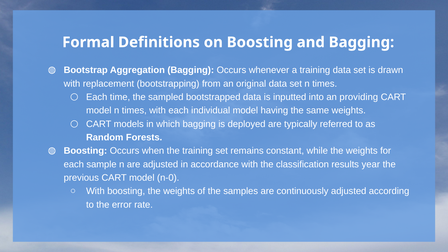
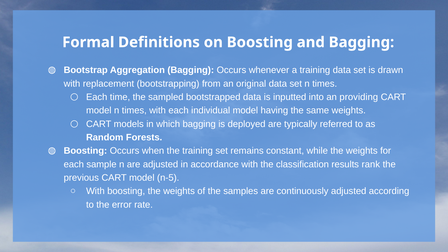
year: year -> rank (371, 164)
n-0: n-0 -> n-5 (168, 178)
